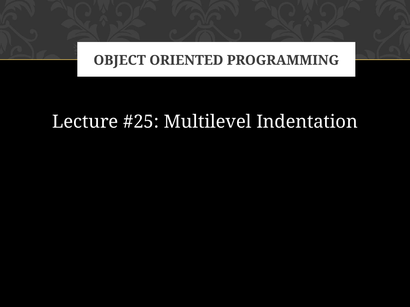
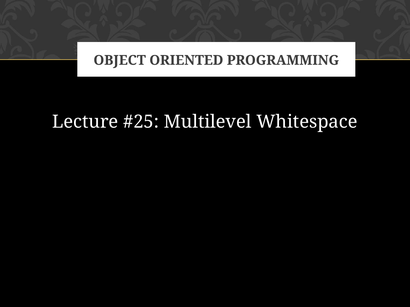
Indentation: Indentation -> Whitespace (307, 122)
